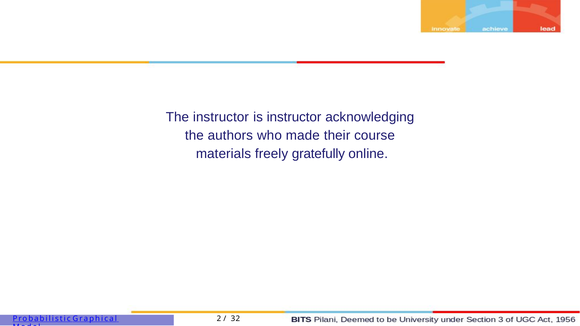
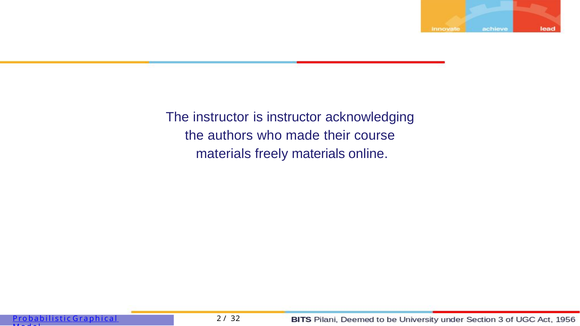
freely gratefully: gratefully -> materials (318, 154)
